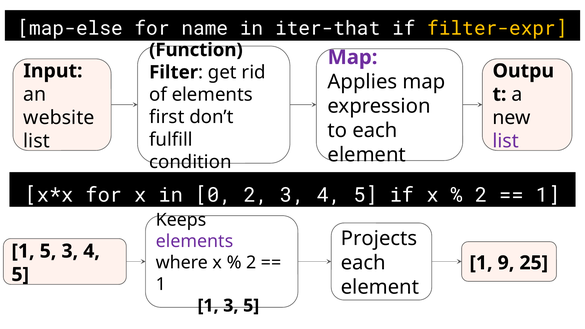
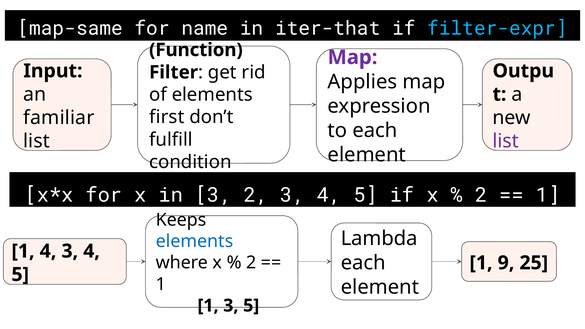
map-else: map-else -> map-same (70, 29)
filter-expr colour: yellow -> light blue (497, 29)
website: website -> familiar (59, 118)
in 0: 0 -> 3 (213, 195)
Projects: Projects -> Lambda (379, 239)
elements colour: purple -> blue (195, 241)
1 5: 5 -> 4 (48, 251)
